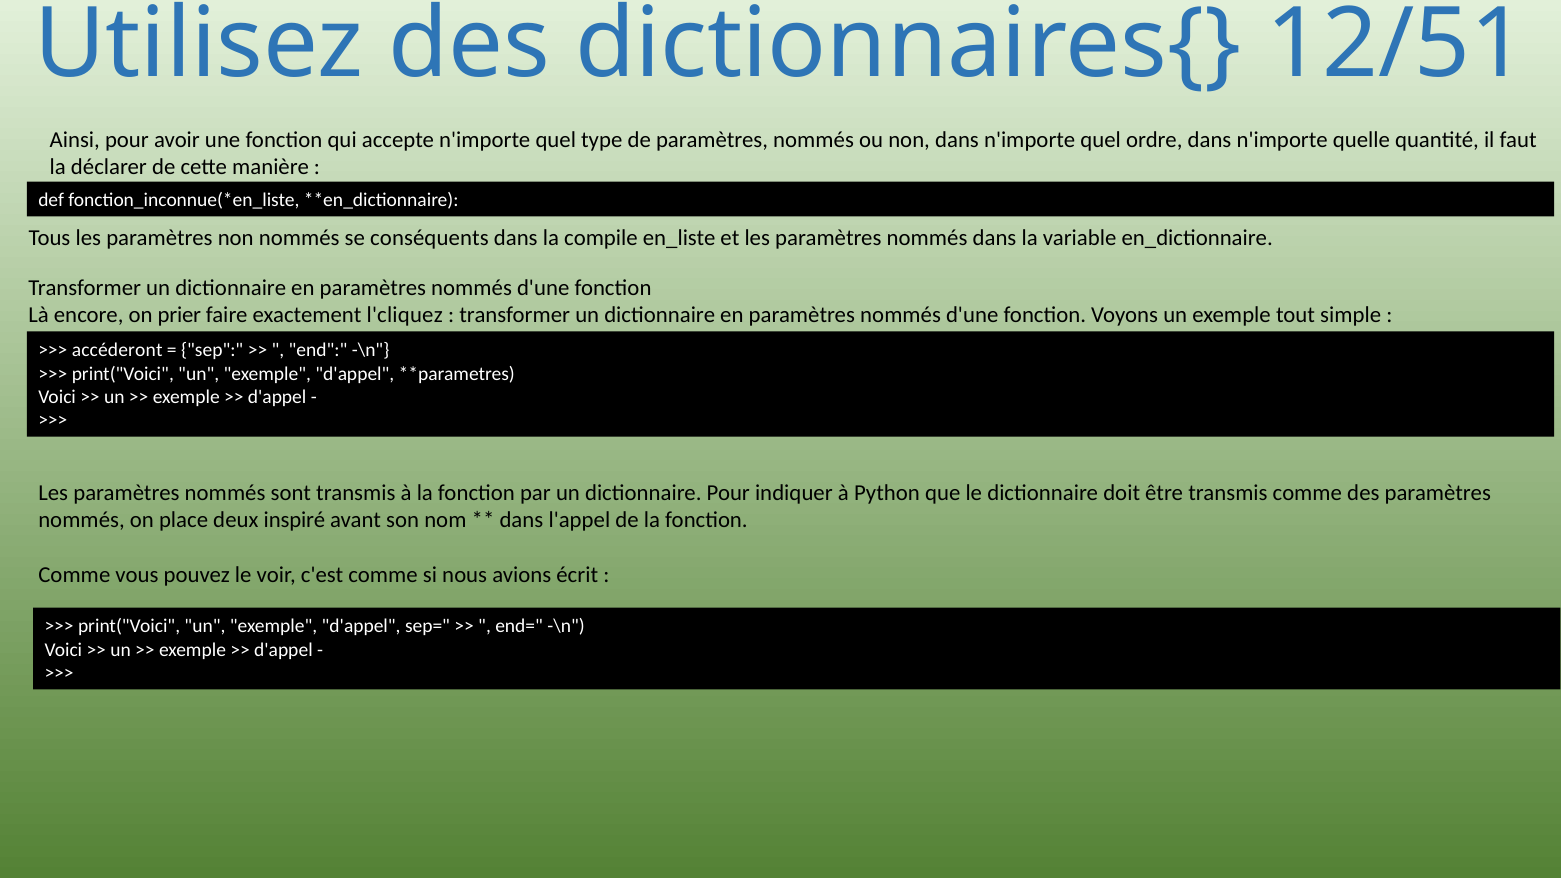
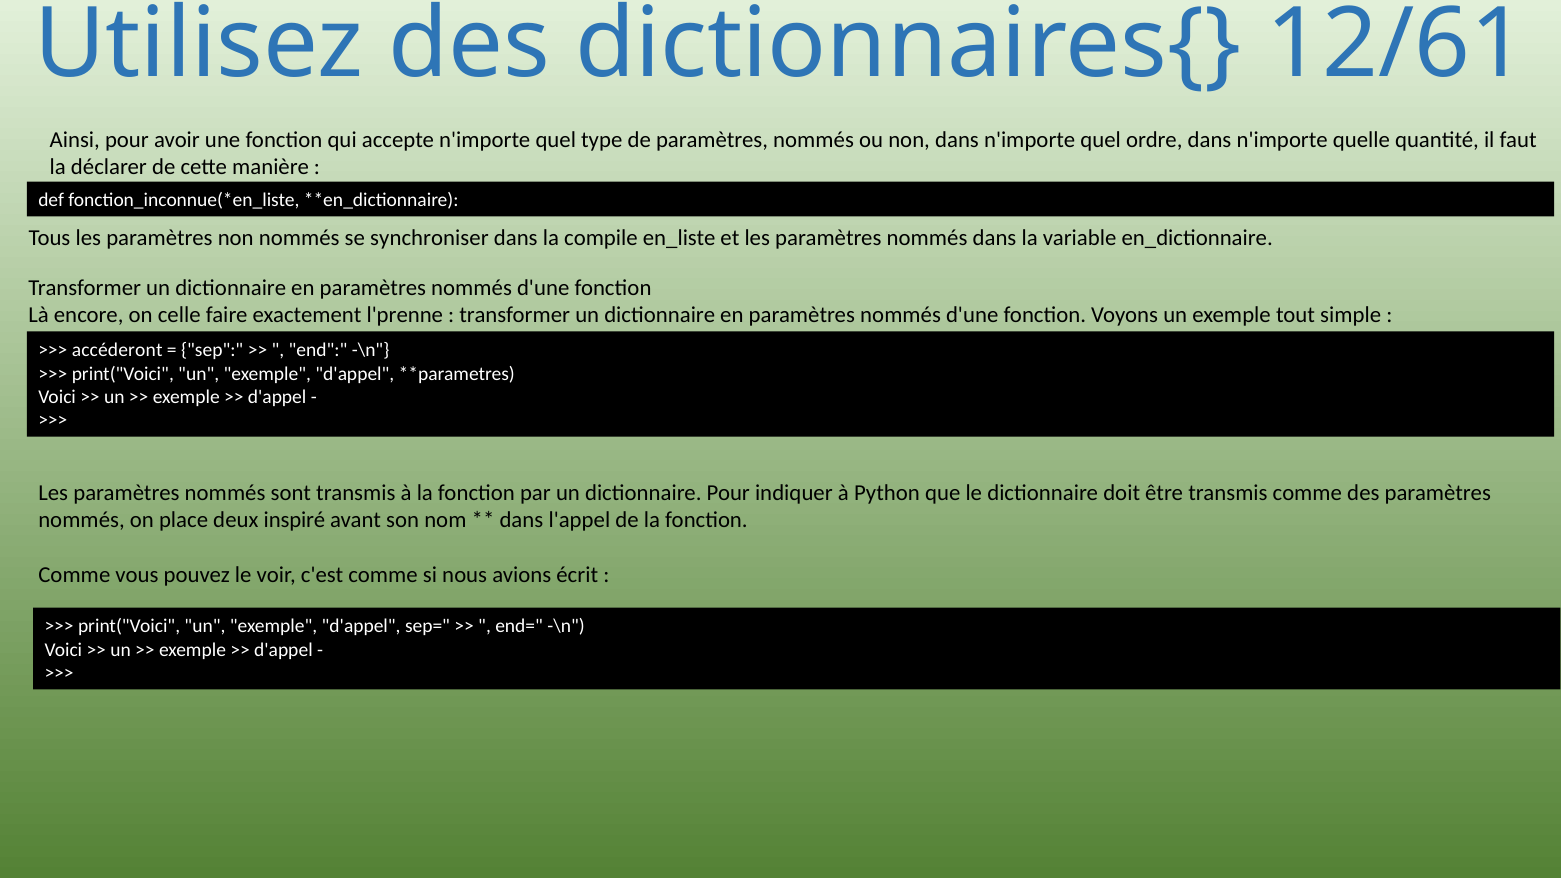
12/51: 12/51 -> 12/61 (1397, 45)
conséquents: conséquents -> synchroniser (429, 238)
prier: prier -> celle (179, 315)
l'cliquez: l'cliquez -> l'prenne (405, 315)
